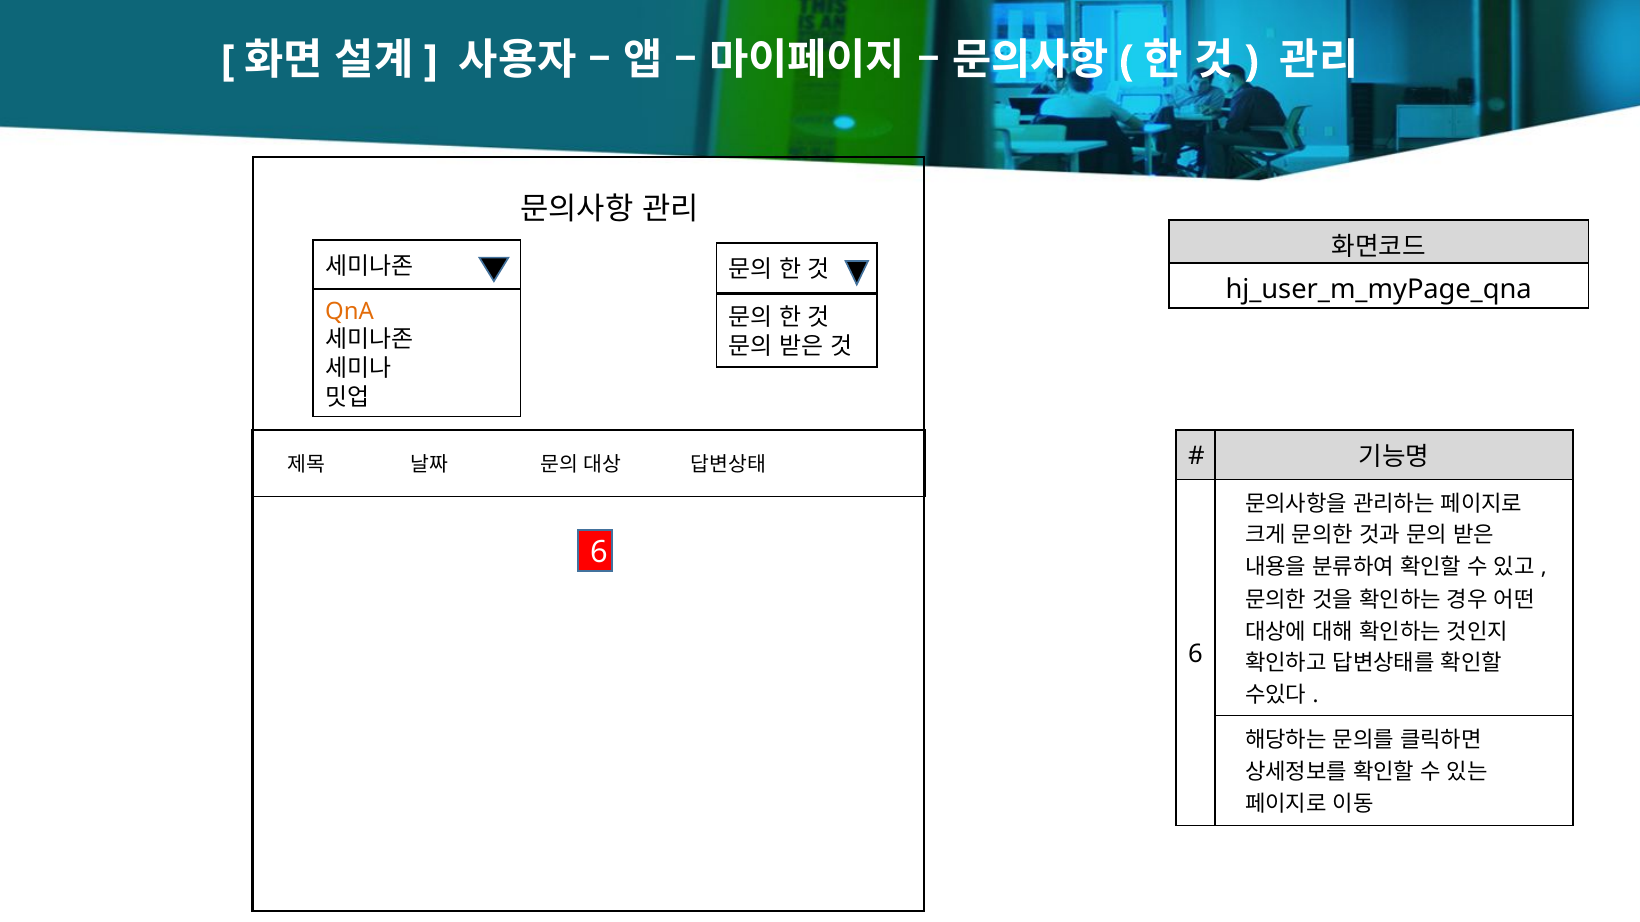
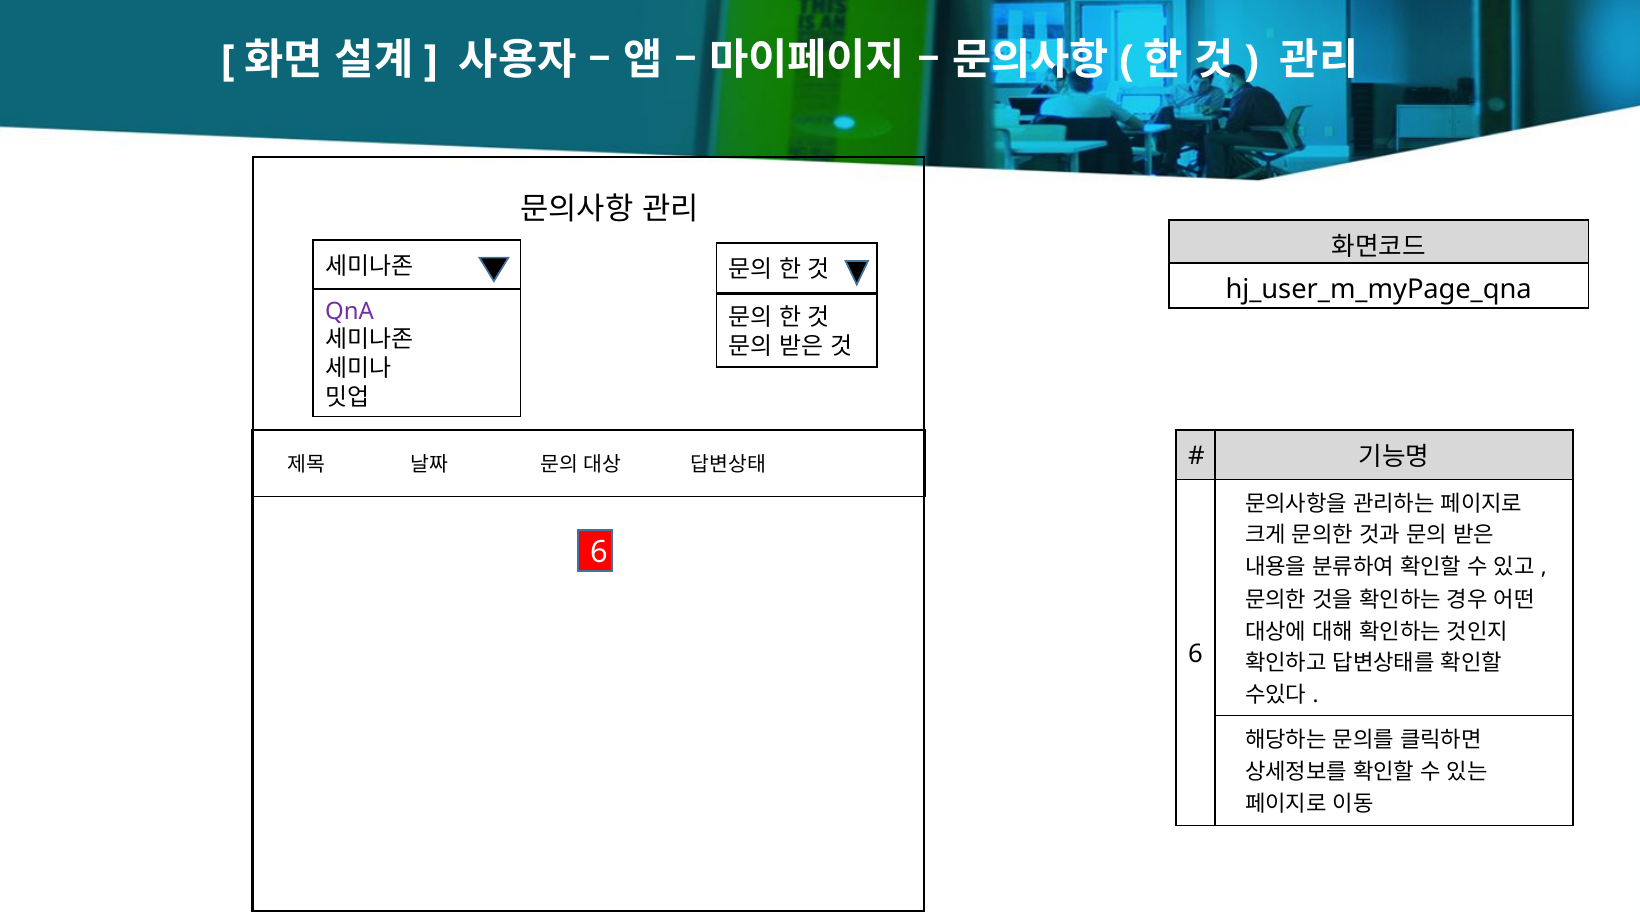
QnA colour: orange -> purple (350, 311)
